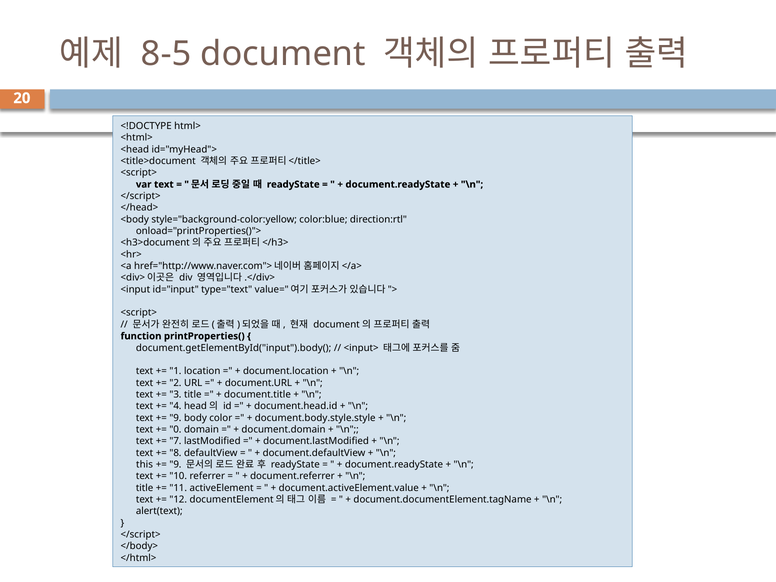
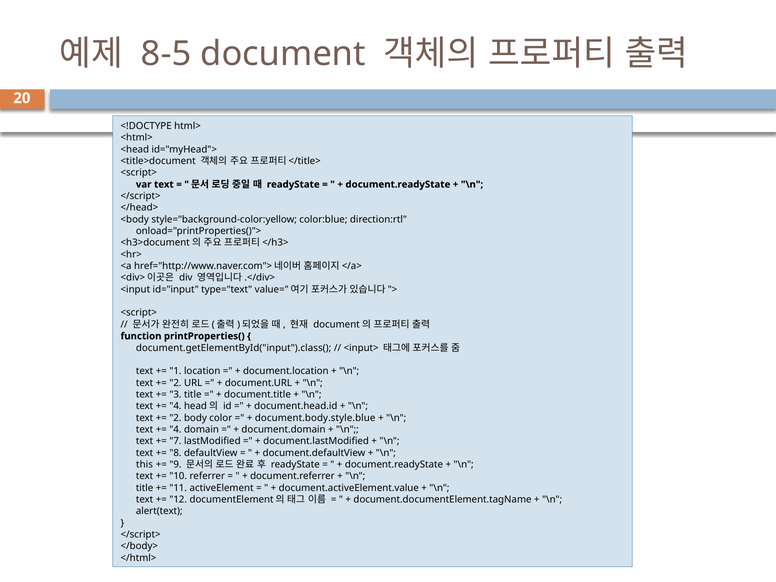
document.getElementById("input").body(: document.getElementById("input").body( -> document.getElementById("input").class( (234, 348)
9: 9 -> 2 (175, 418)
document.body.style.style: document.body.style.style -> document.body.style.blue (315, 418)
0: 0 -> 4 (175, 429)
